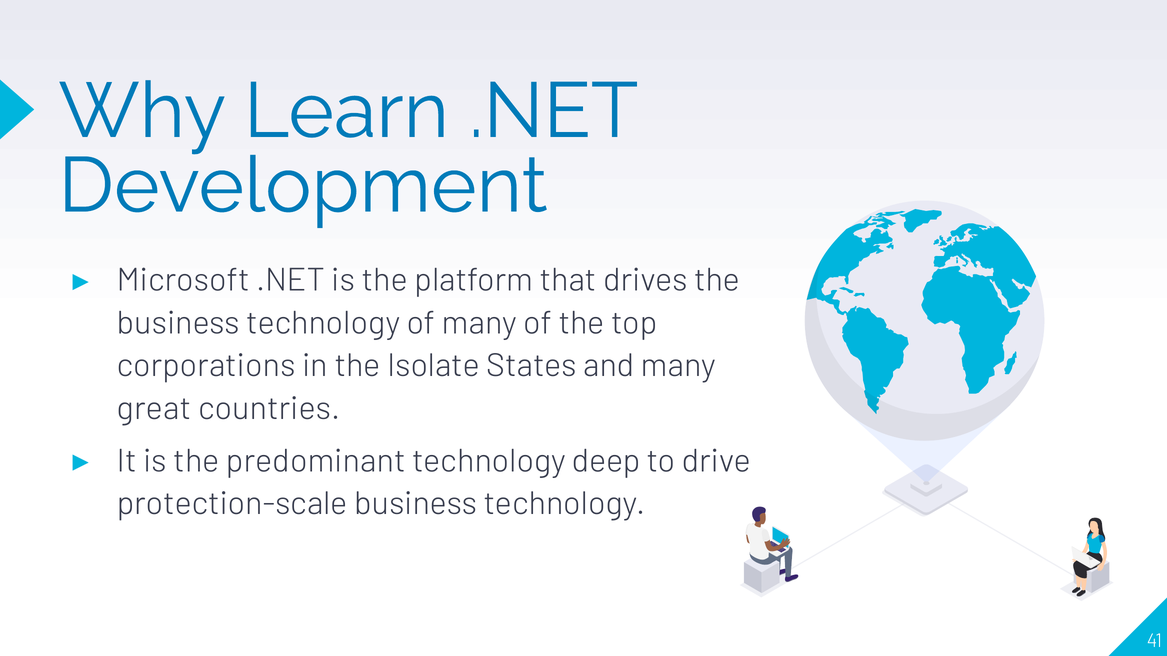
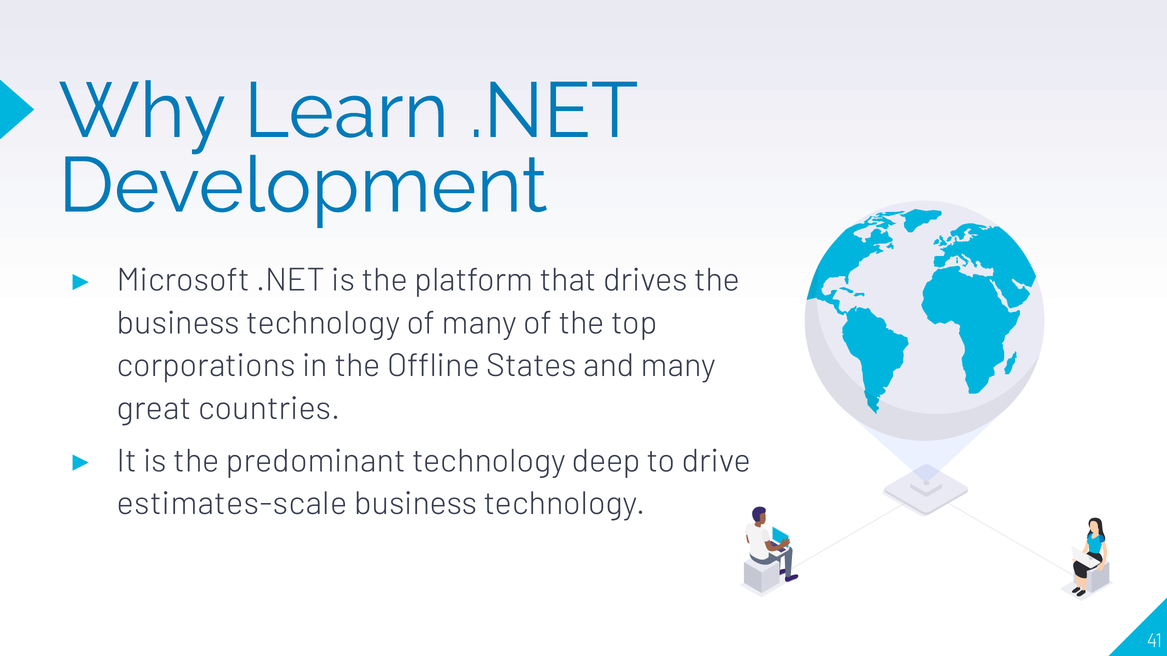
Isolate: Isolate -> Offline (433, 366)
protection-scale: protection-scale -> estimates-scale (232, 504)
